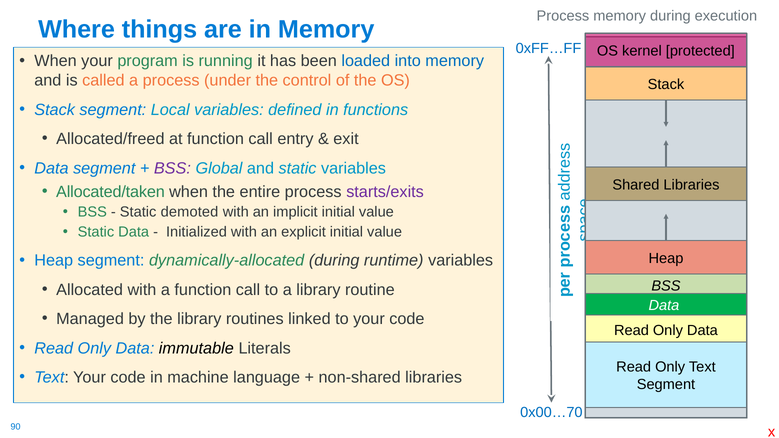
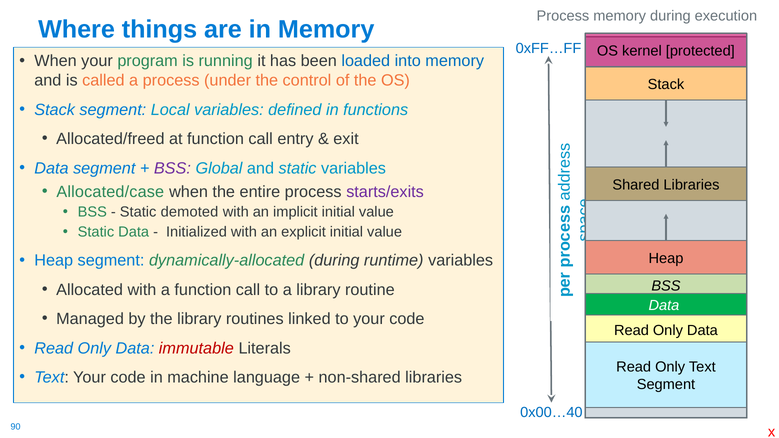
Allocated/taken: Allocated/taken -> Allocated/case (110, 192)
immutable colour: black -> red (196, 348)
0x00…70: 0x00…70 -> 0x00…40 (551, 413)
